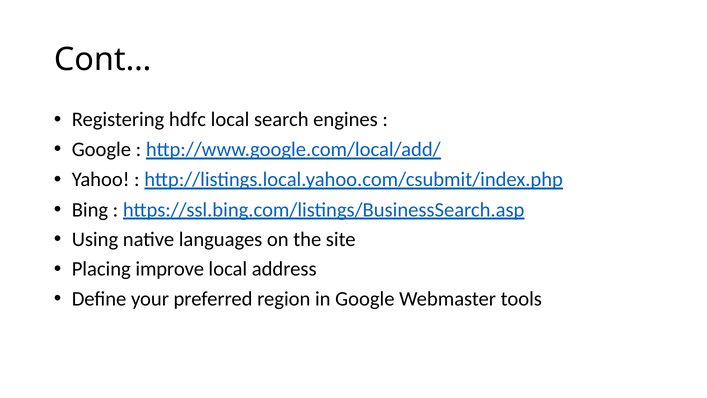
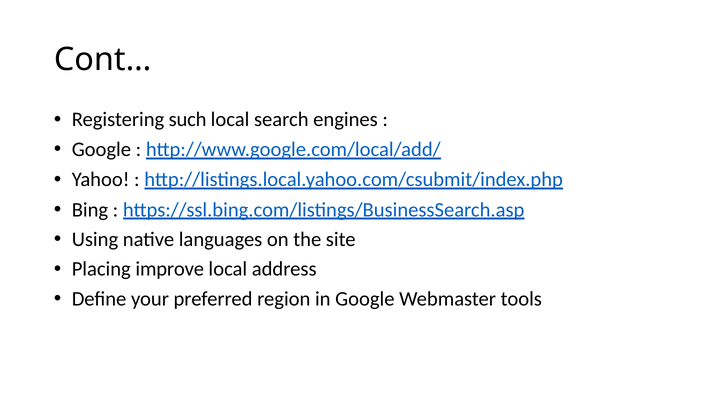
hdfc: hdfc -> such (188, 120)
